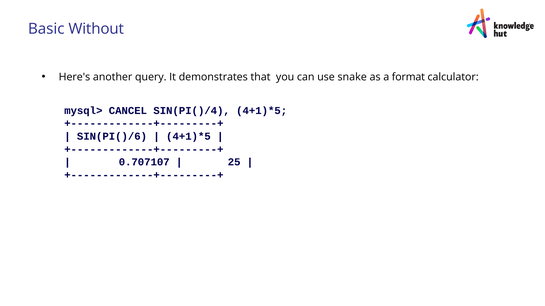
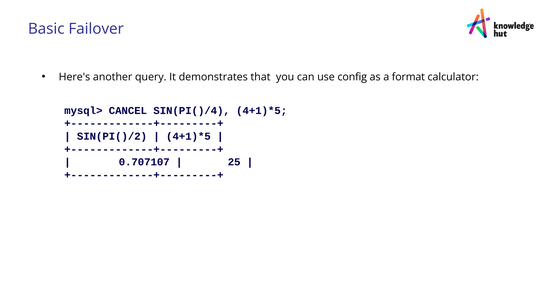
Without: Without -> Failover (96, 29)
snake: snake -> config (352, 77)
SIN(PI()/6: SIN(PI()/6 -> SIN(PI()/2 (112, 137)
